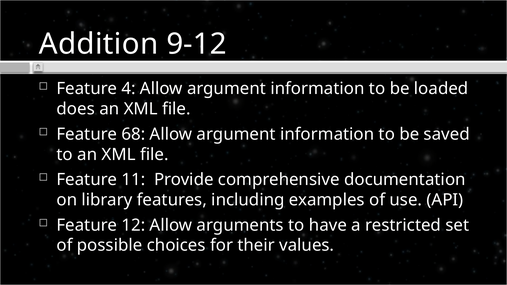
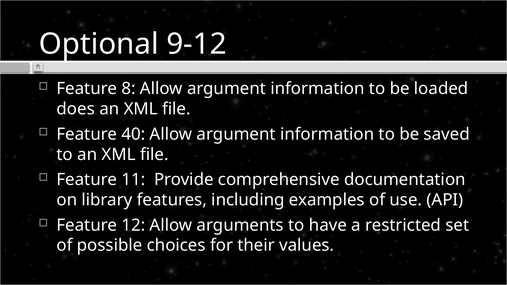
Addition: Addition -> Optional (99, 44)
4: 4 -> 8 (129, 89)
68: 68 -> 40 (133, 134)
